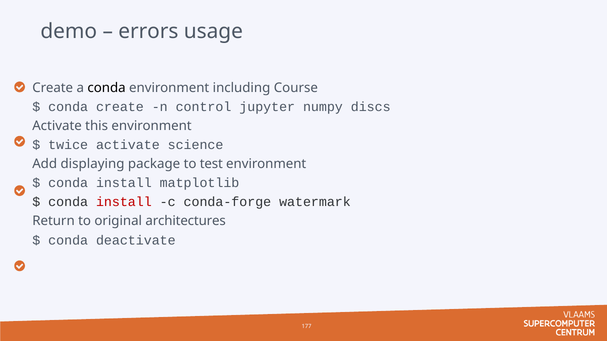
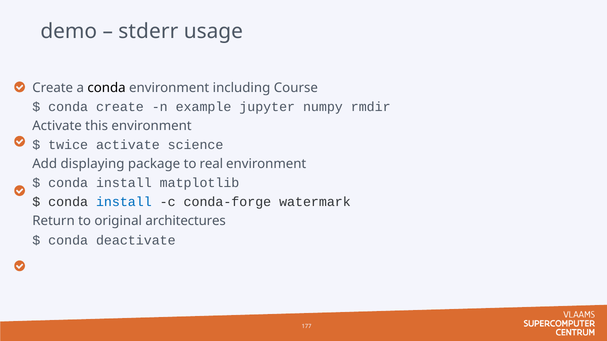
errors: errors -> stderr (148, 32)
control: control -> example (204, 107)
discs: discs -> rmdir (371, 107)
test: test -> real (211, 164)
install colour: red -> blue (124, 202)
